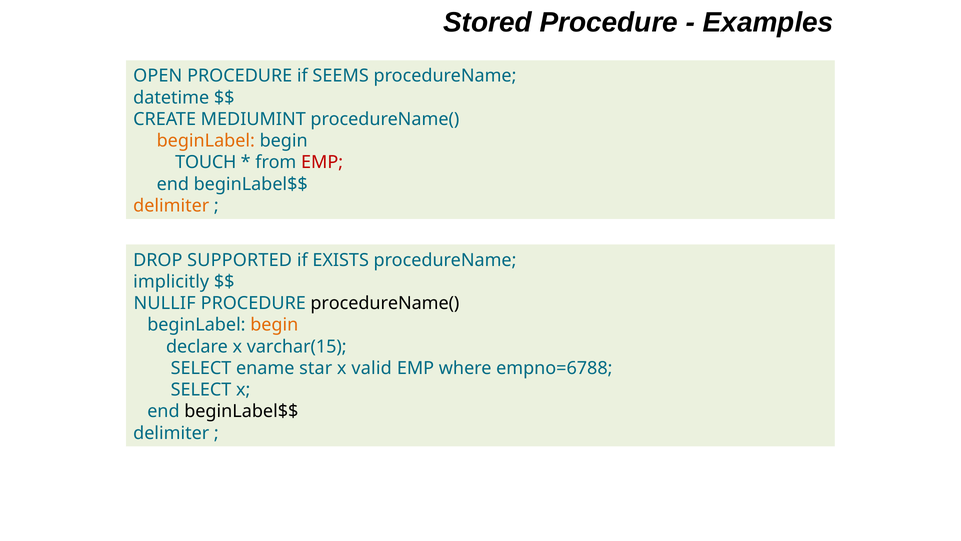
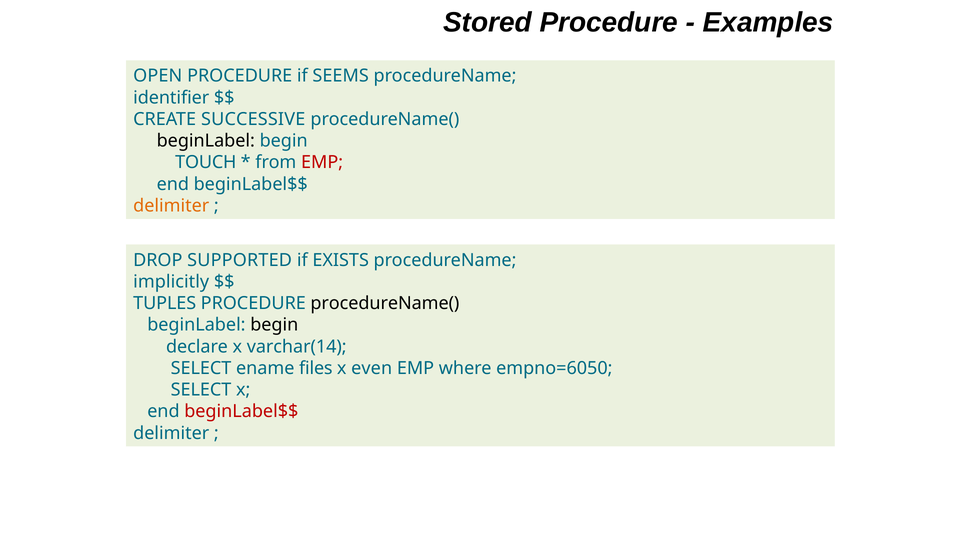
datetime: datetime -> identifier (171, 98)
MEDIUMINT: MEDIUMINT -> SUCCESSIVE (253, 119)
beginLabel colour: orange -> black (206, 141)
NULLIF: NULLIF -> TUPLES (165, 303)
begin colour: orange -> black (274, 325)
varchar(15: varchar(15 -> varchar(14 (297, 346)
star: star -> files (316, 368)
valid: valid -> even (372, 368)
empno=6788: empno=6788 -> empno=6050 (554, 368)
beginLabel$$ colour: black -> red (241, 411)
